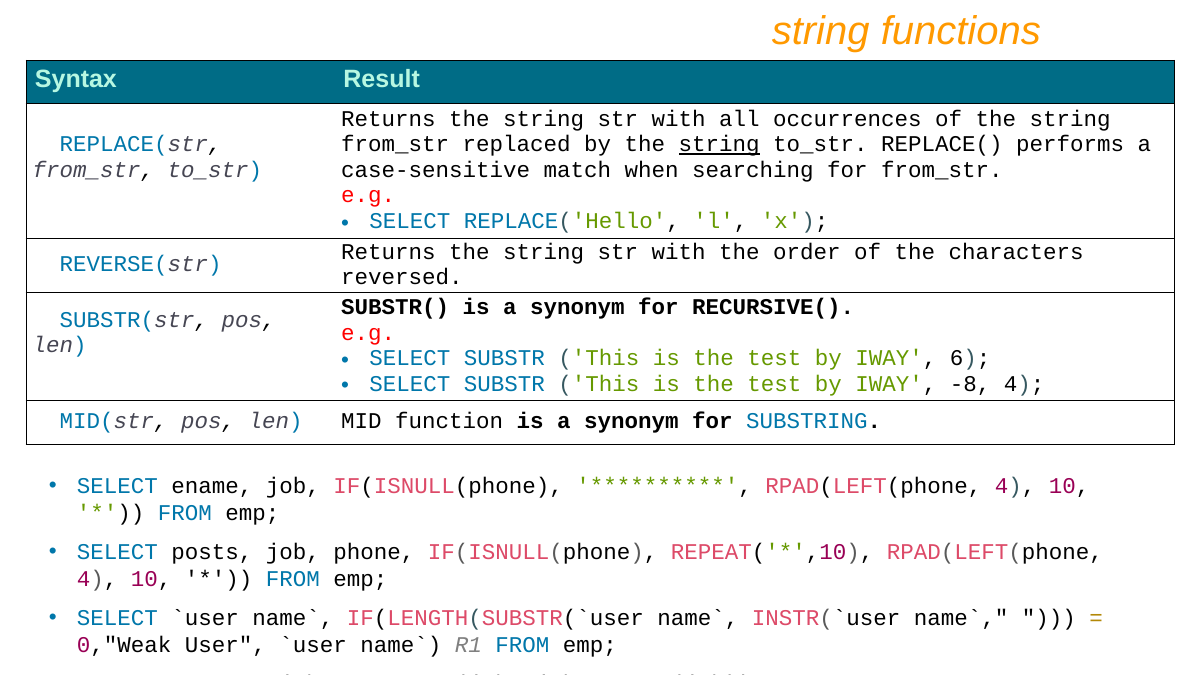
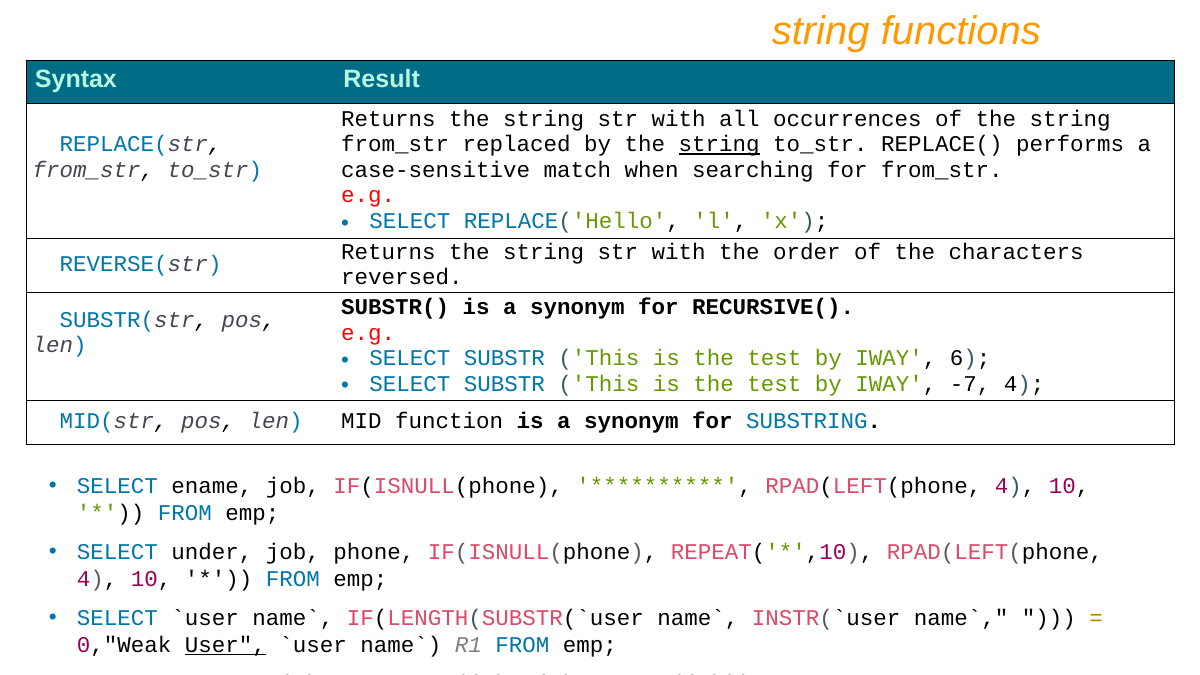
-8: -8 -> -7 (970, 384)
posts: posts -> under (212, 552)
User underline: none -> present (225, 645)
